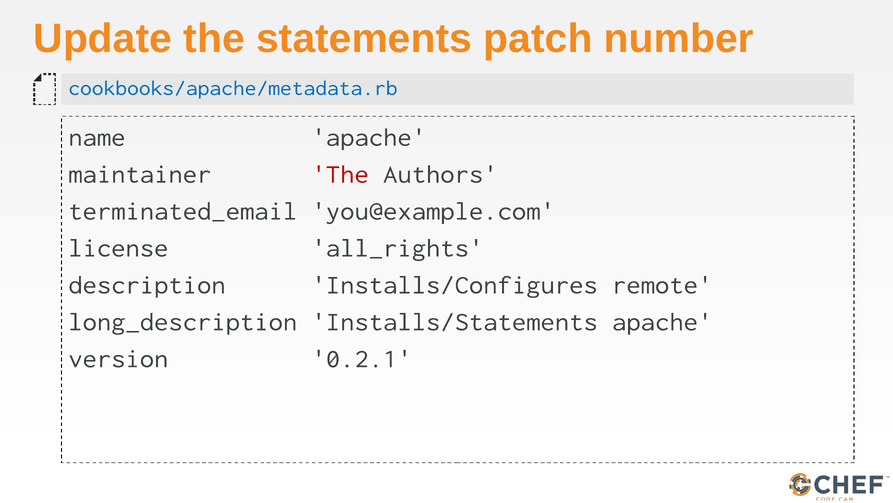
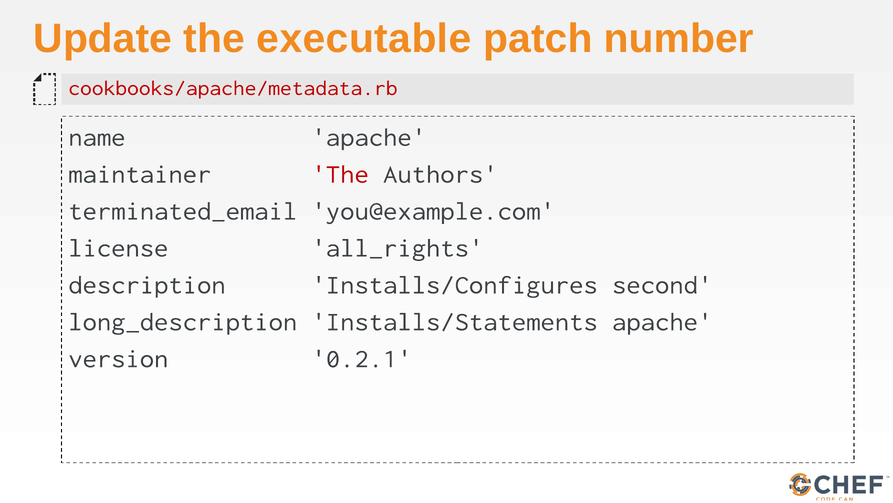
statements: statements -> executable (364, 39)
cookbooks/apache/metadata.rb colour: blue -> red (233, 88)
remote: remote -> second (662, 284)
